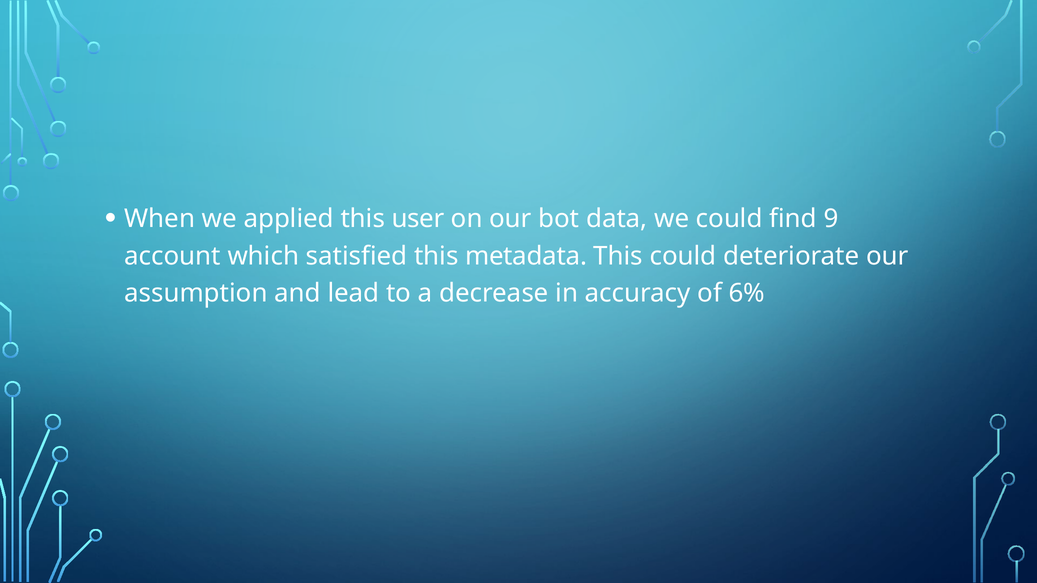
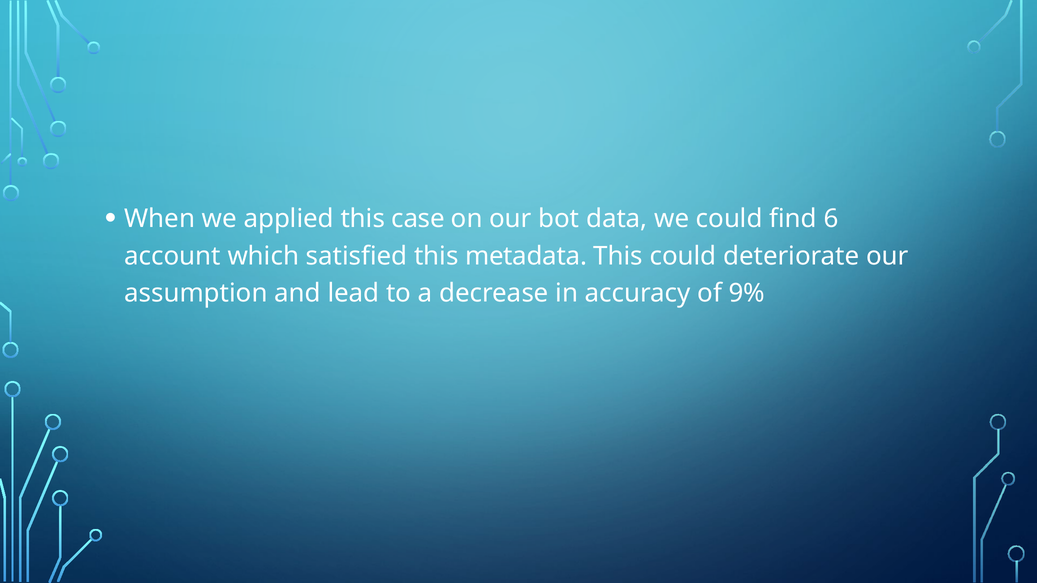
user: user -> case (418, 219)
9: 9 -> 6 (831, 219)
6%: 6% -> 9% (747, 293)
